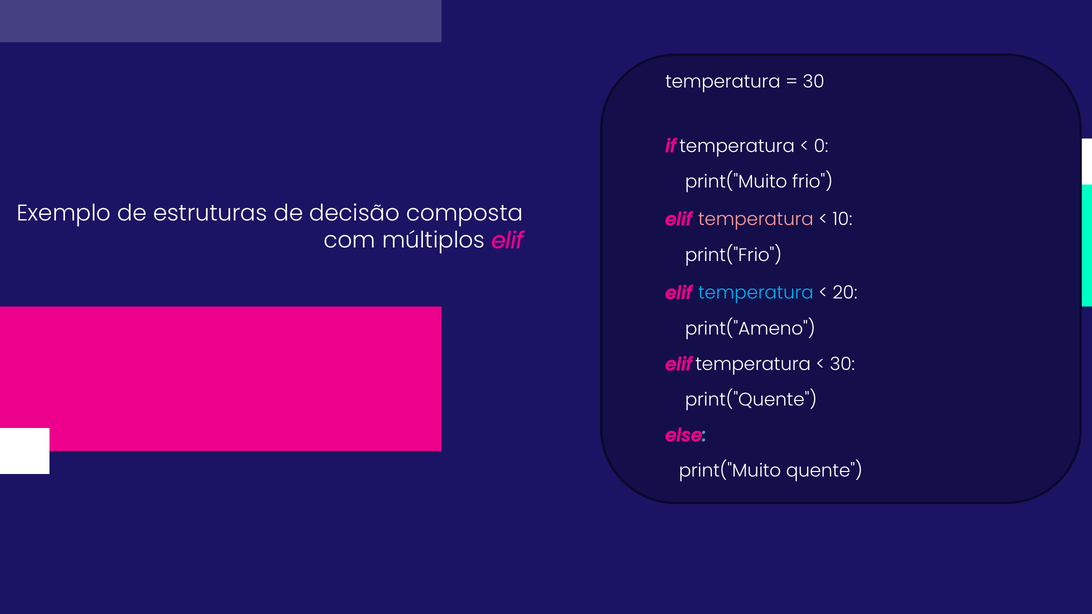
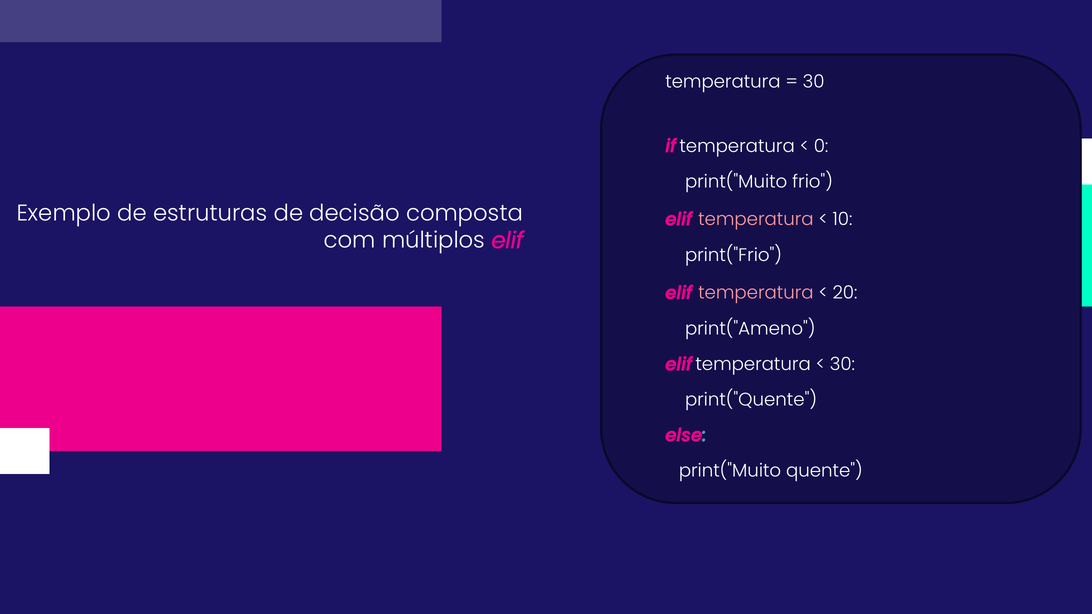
temperatura colour: light blue -> pink (756, 293)
